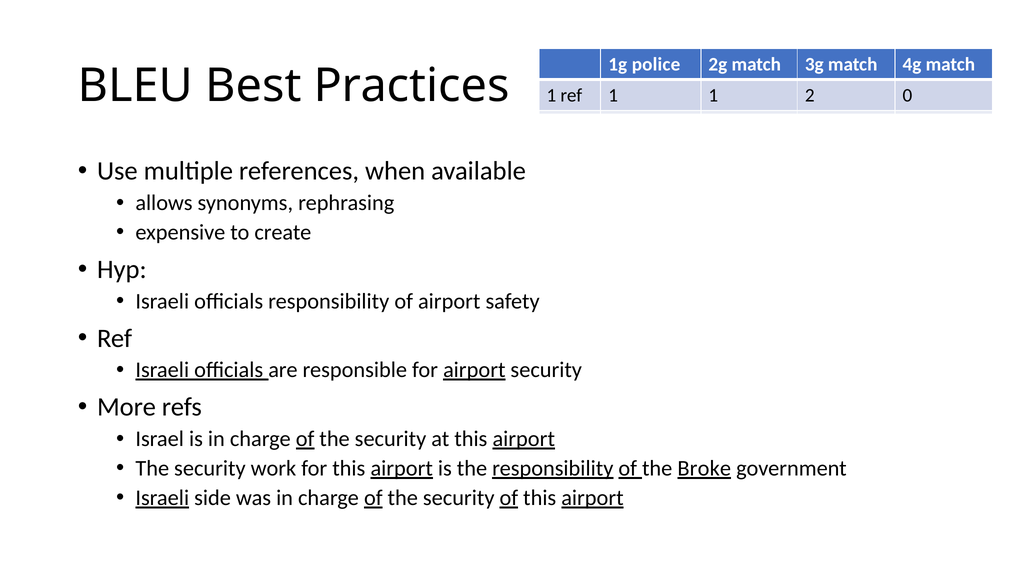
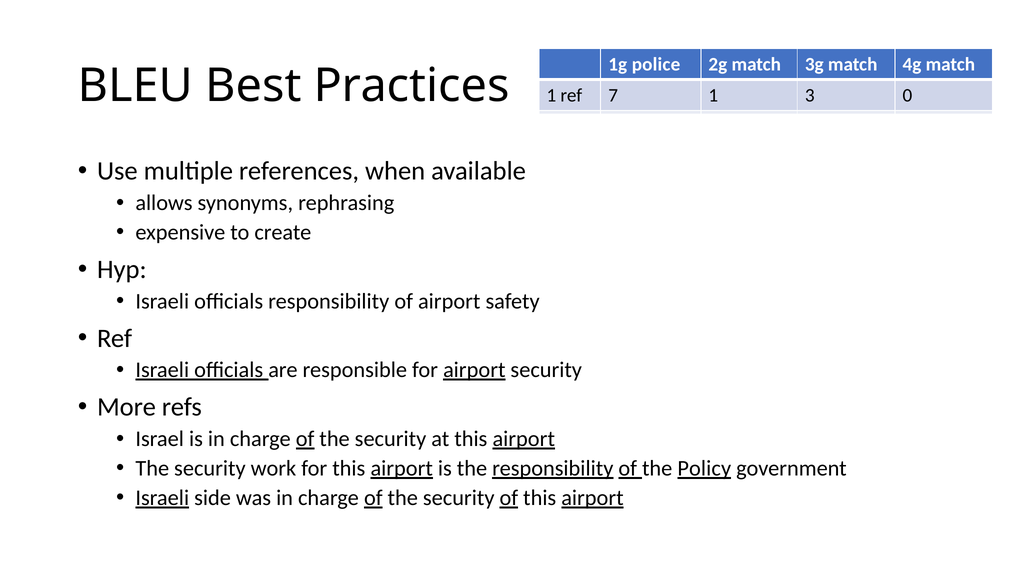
ref 1: 1 -> 7 (613, 95)
1 2: 2 -> 3 (810, 95)
Broke: Broke -> Policy (704, 468)
